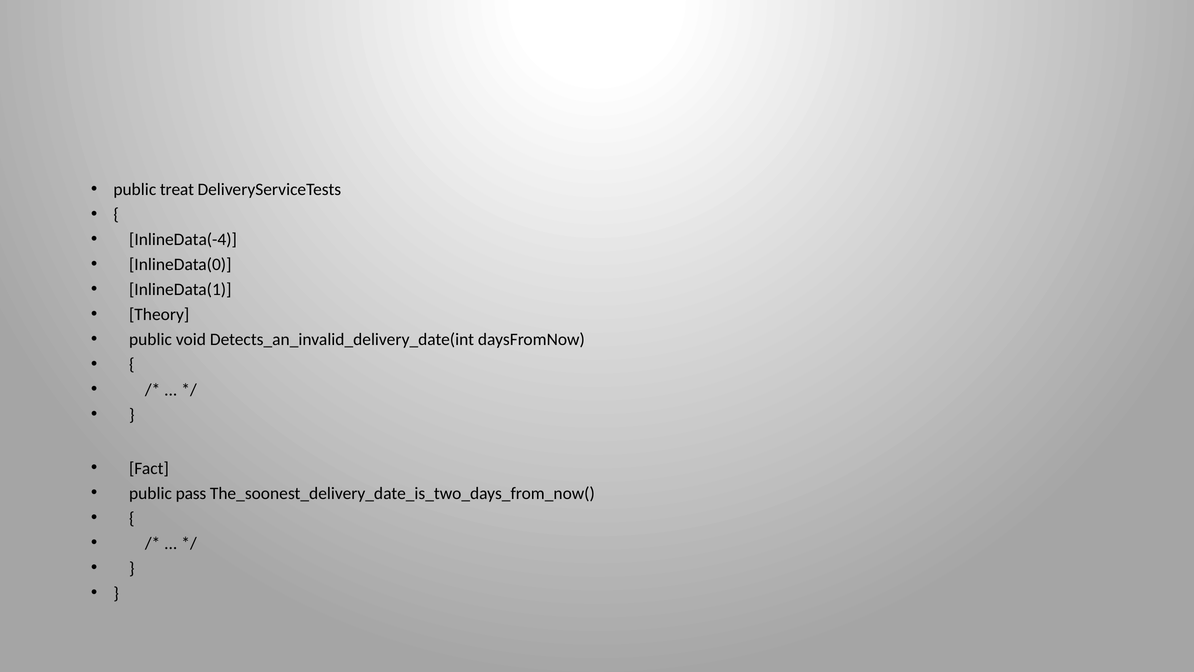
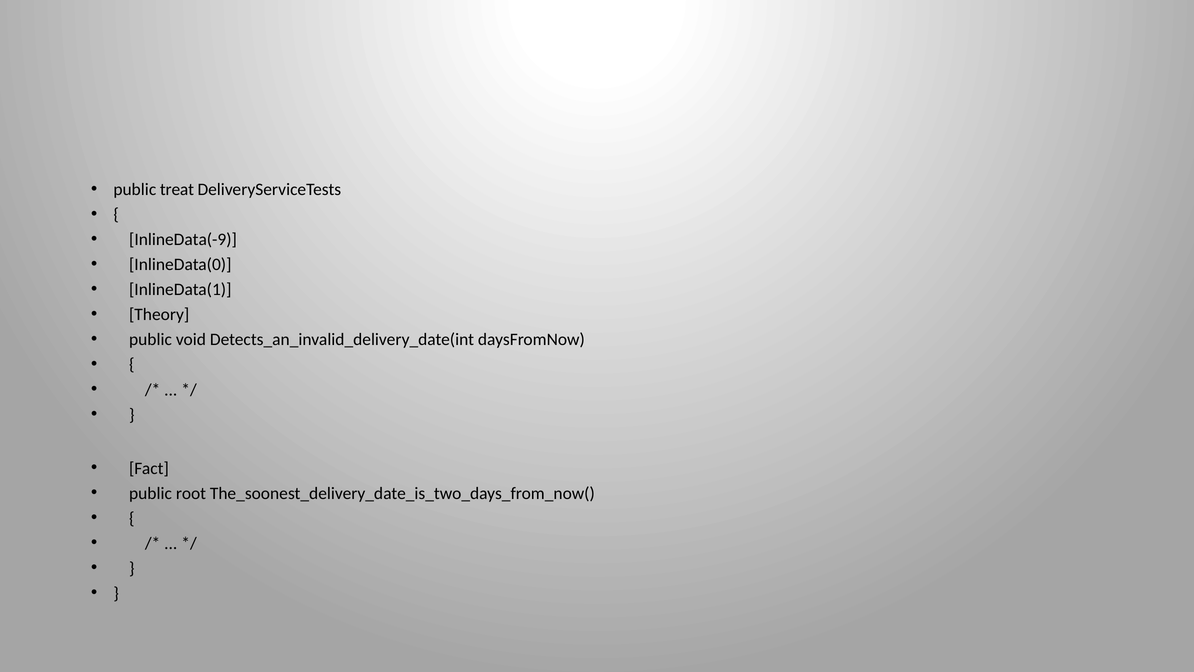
InlineData(-4: InlineData(-4 -> InlineData(-9 (183, 240)
pass: pass -> root (191, 493)
